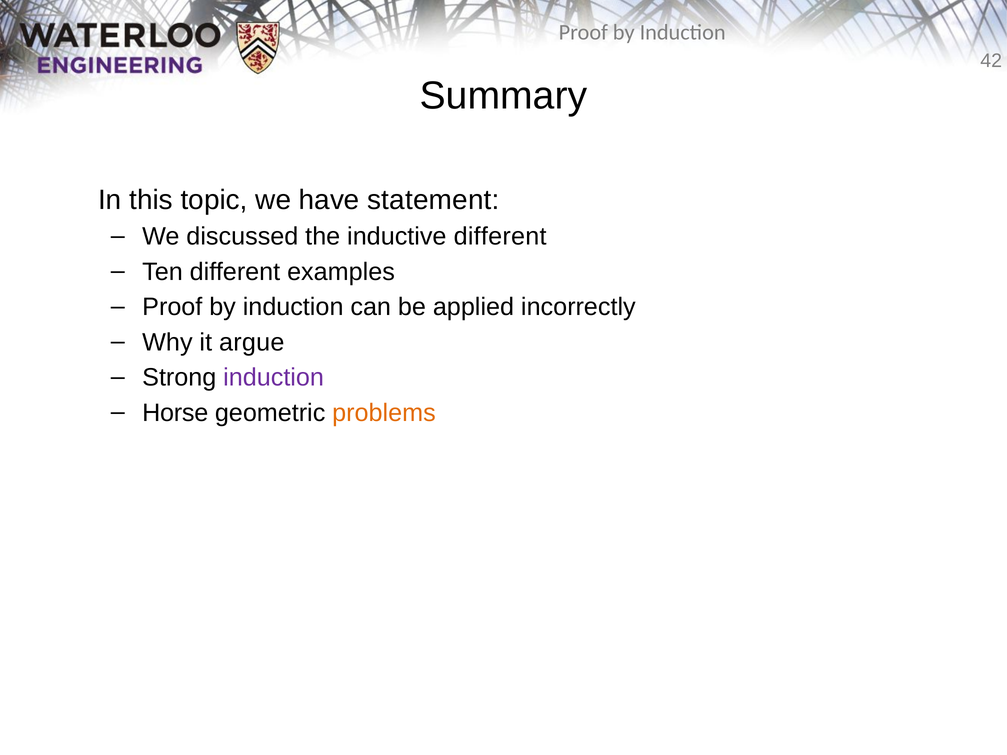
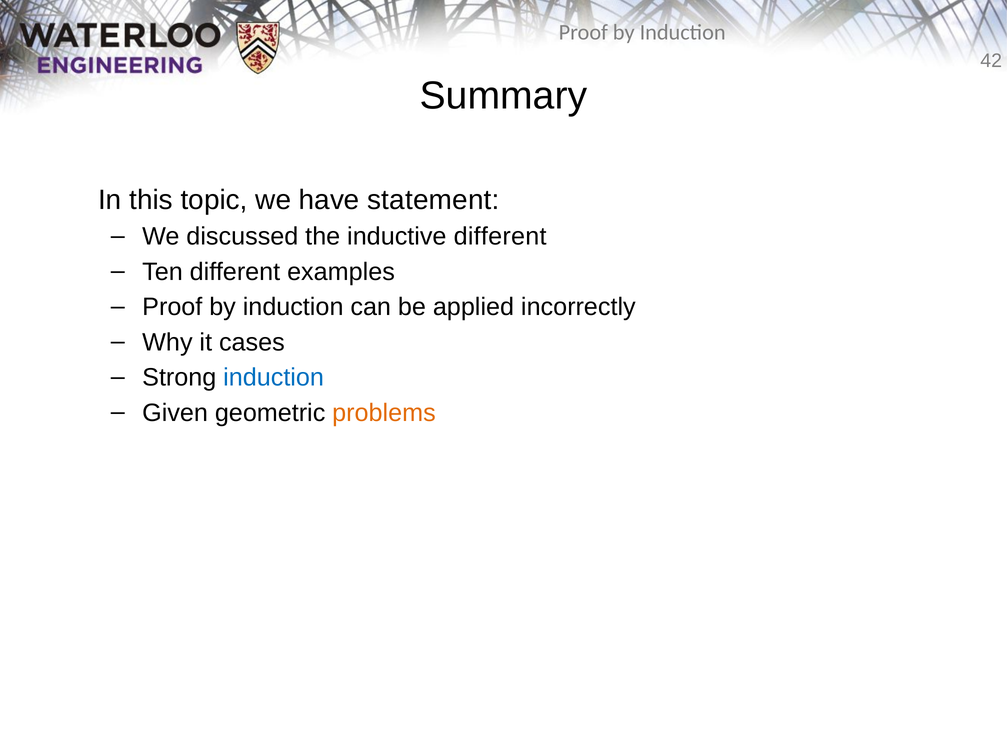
argue: argue -> cases (252, 342)
induction colour: purple -> blue (274, 378)
Horse: Horse -> Given (175, 413)
